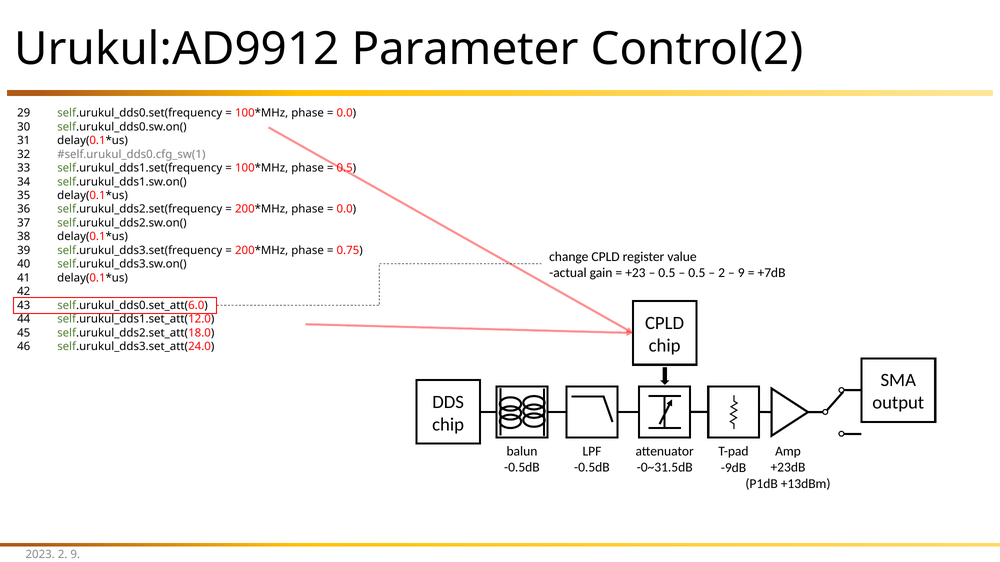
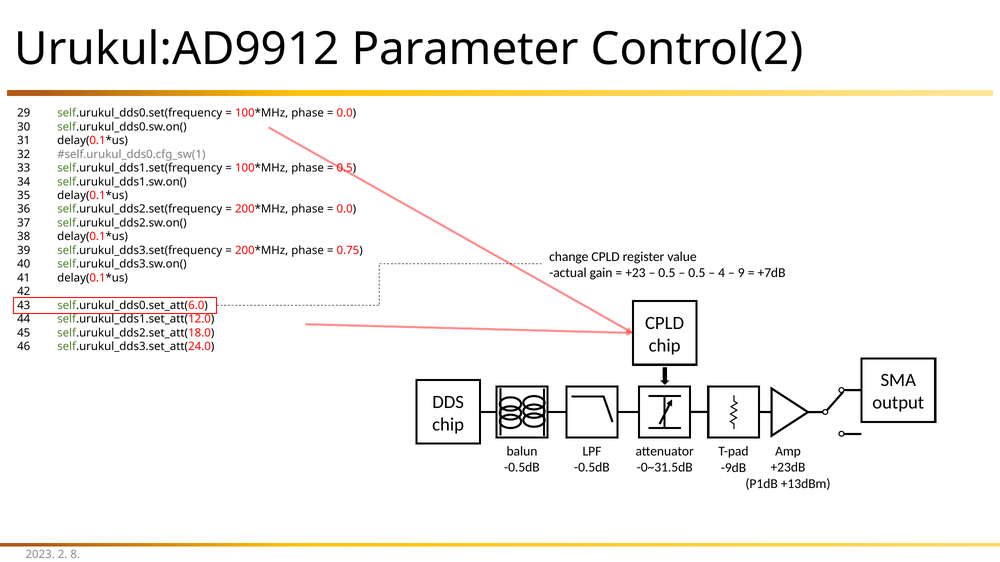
2: 2 -> 4 (722, 273)
2 9: 9 -> 8 (75, 555)
